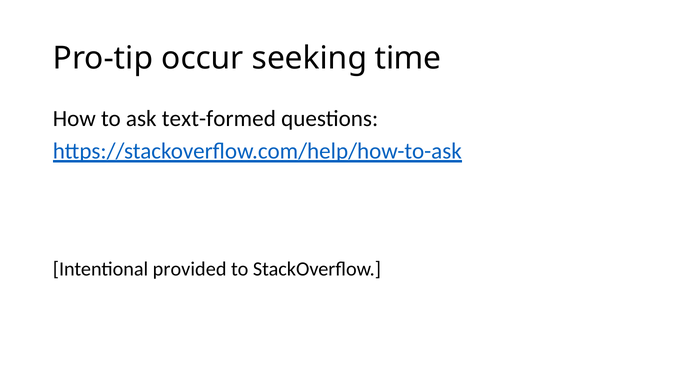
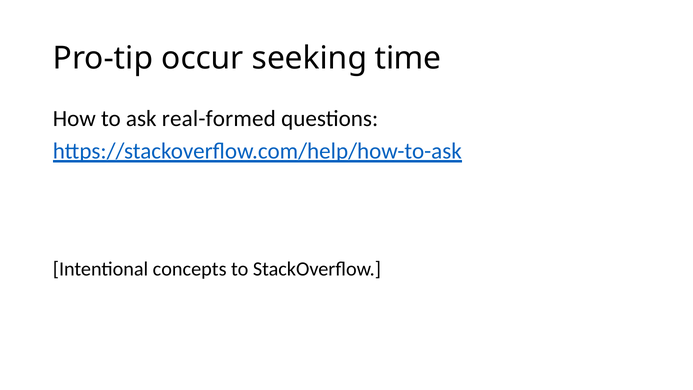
text-formed: text-formed -> real-formed (219, 119)
provided: provided -> concepts (190, 269)
